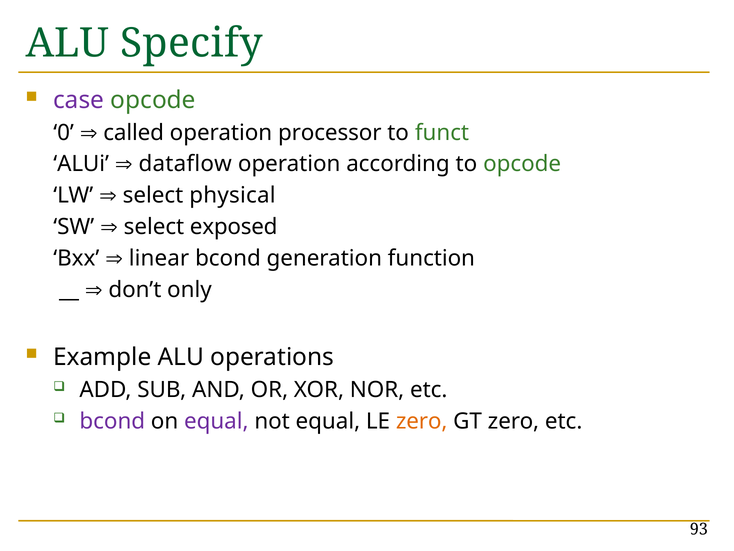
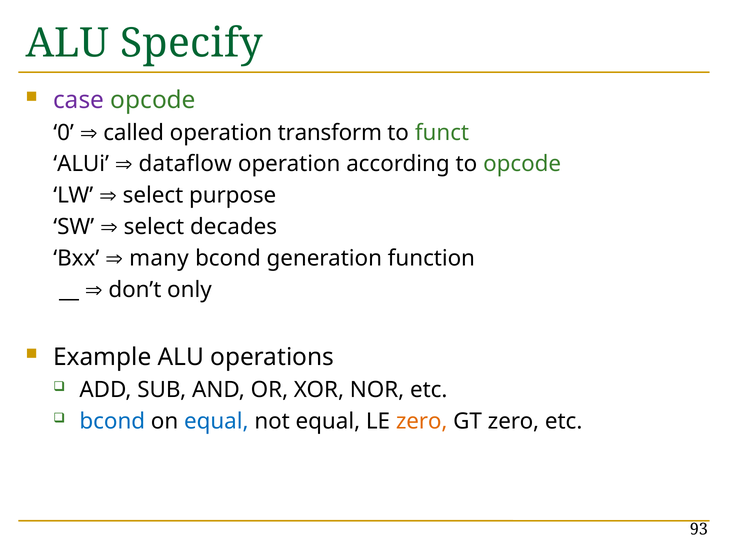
processor: processor -> transform (330, 133)
physical: physical -> purpose (233, 195)
exposed: exposed -> decades (234, 227)
linear: linear -> many (159, 258)
bcond colour: purple -> blue (112, 421)
equal colour: purple -> blue (216, 421)
